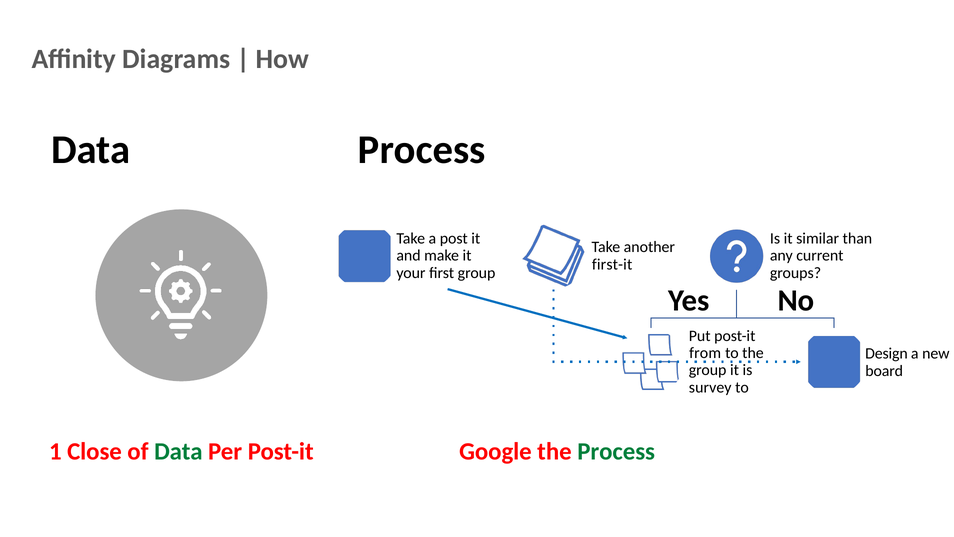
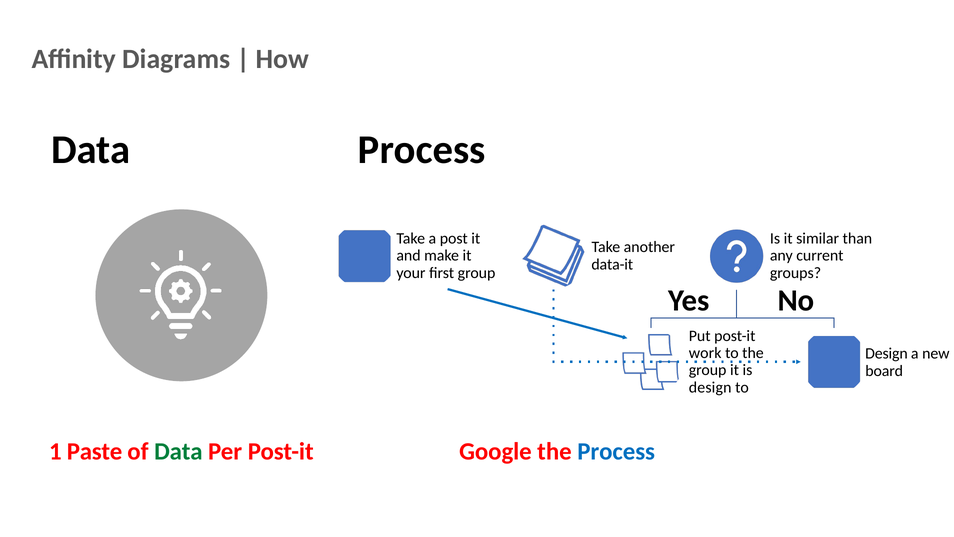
first-it: first-it -> data-it (612, 264)
from: from -> work (705, 353)
survey: survey -> design (710, 387)
Close: Close -> Paste (95, 451)
Process colour: green -> blue (616, 451)
